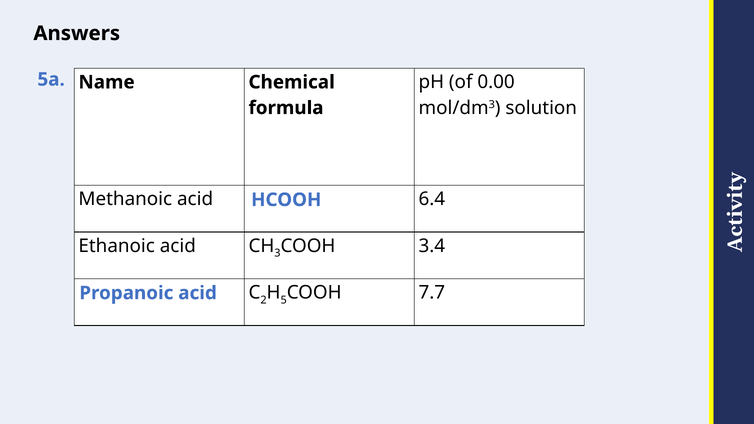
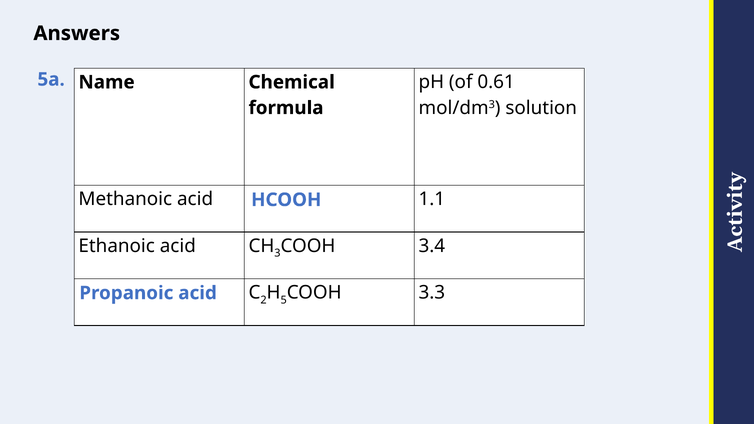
0.00: 0.00 -> 0.61 (496, 82)
6.4: 6.4 -> 1.1 (432, 199)
7.7: 7.7 -> 3.3 (432, 293)
